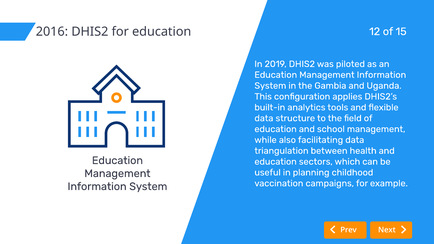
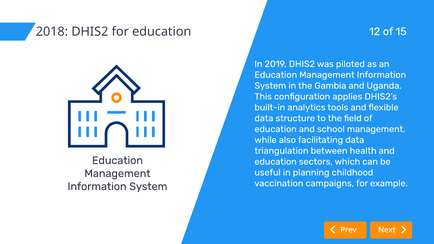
2016: 2016 -> 2018 (52, 32)
